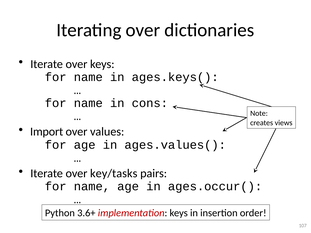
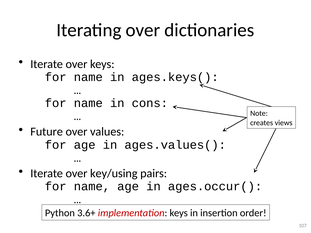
Import: Import -> Future (47, 132)
key/tasks: key/tasks -> key/using (114, 174)
